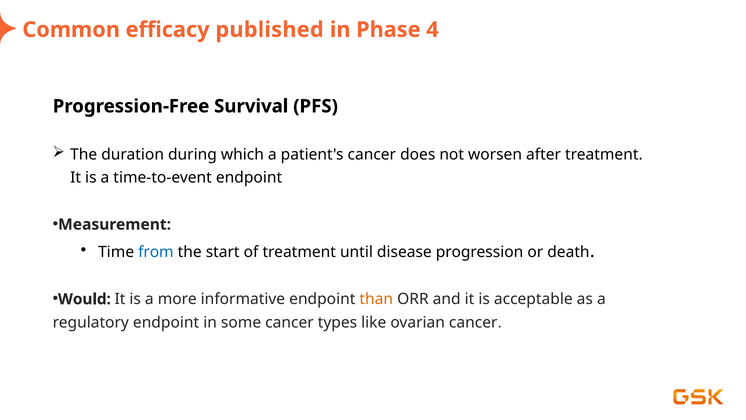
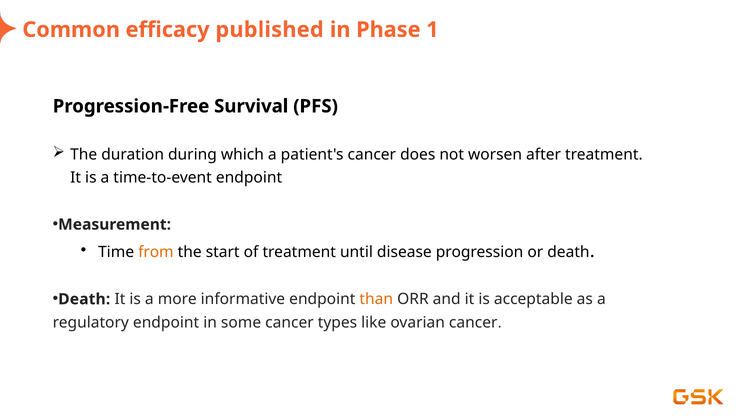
4: 4 -> 1 (432, 30)
from colour: blue -> orange (156, 252)
Would: Would -> Death (84, 299)
